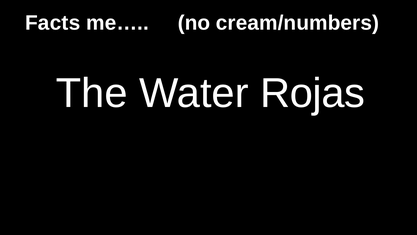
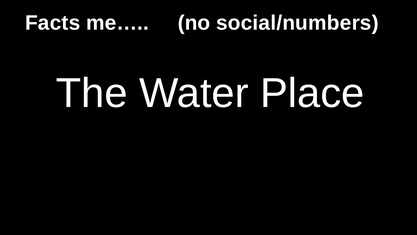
cream/numbers: cream/numbers -> social/numbers (297, 23)
Rojas: Rojas -> Place (312, 93)
